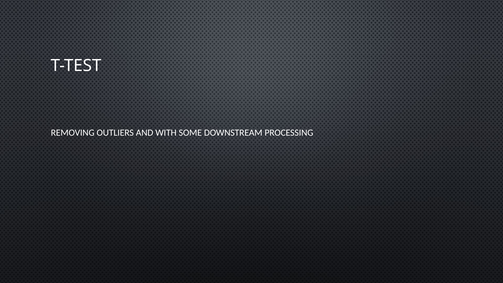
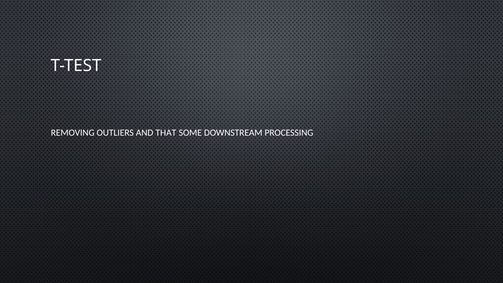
WITH: WITH -> THAT (166, 133)
